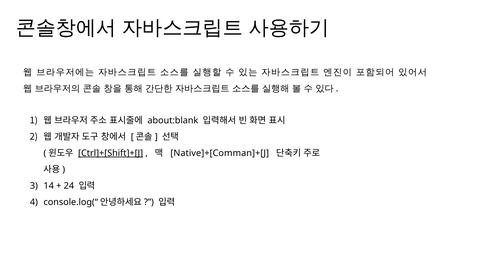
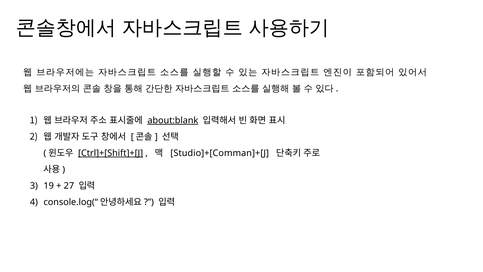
about:blank underline: none -> present (173, 120)
Native]+[Comman]+[J: Native]+[Comman]+[J -> Studio]+[Comman]+[J (220, 153)
14: 14 -> 19 (49, 186)
24: 24 -> 27 (69, 186)
